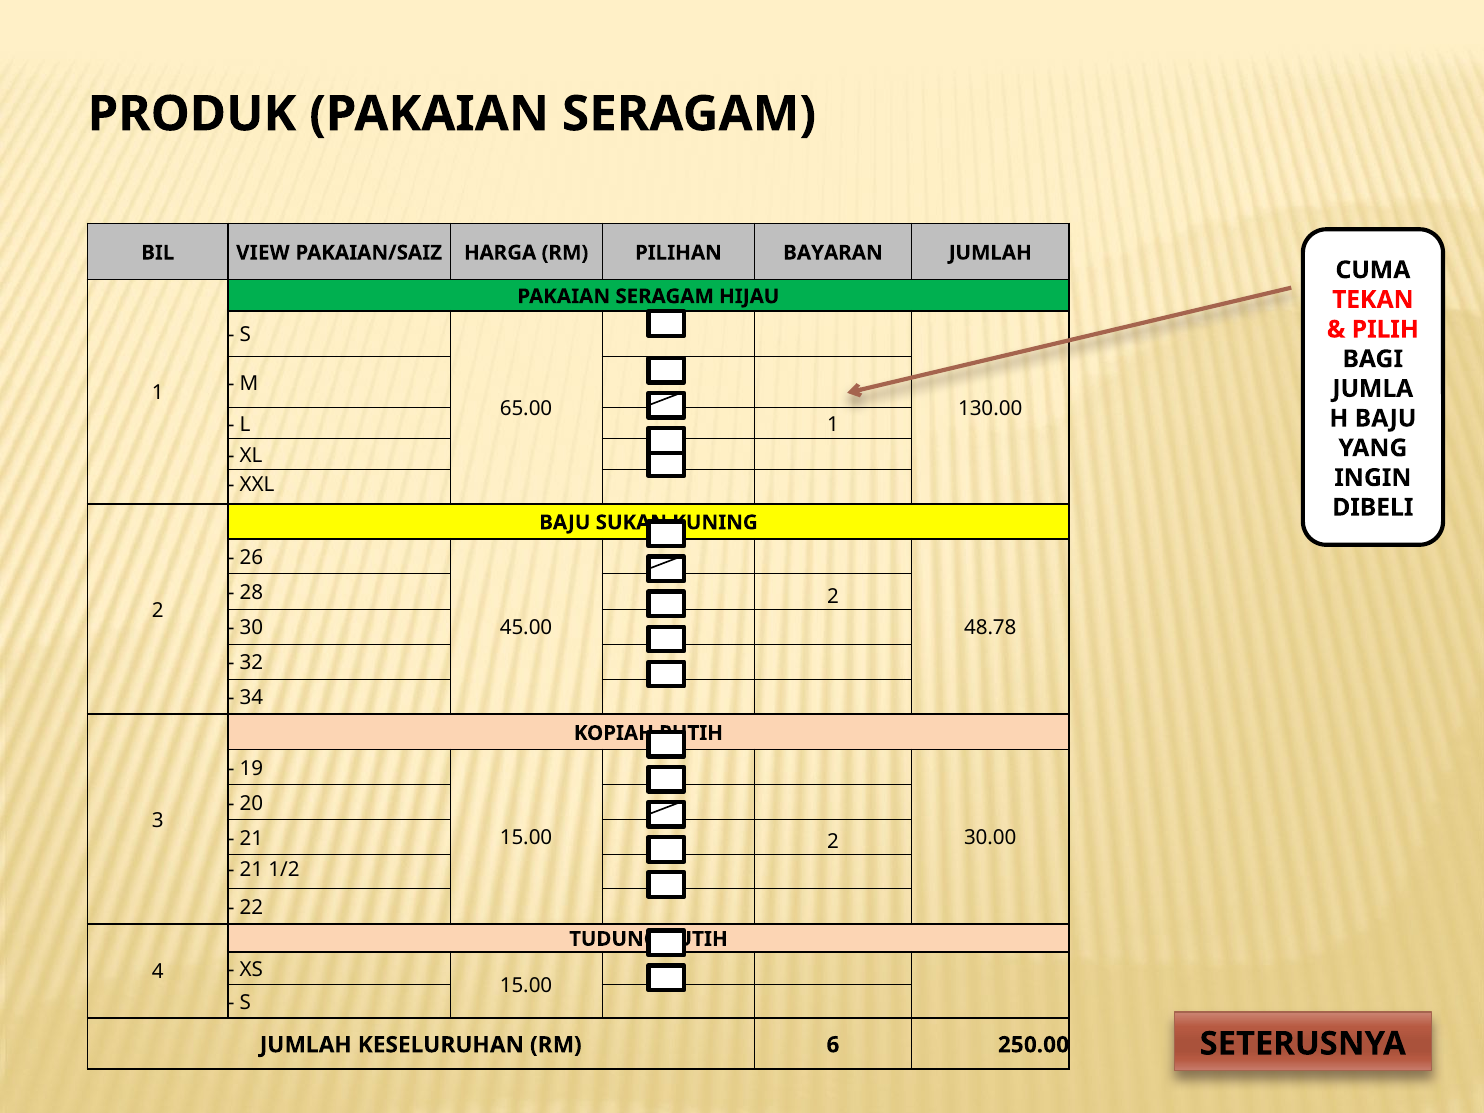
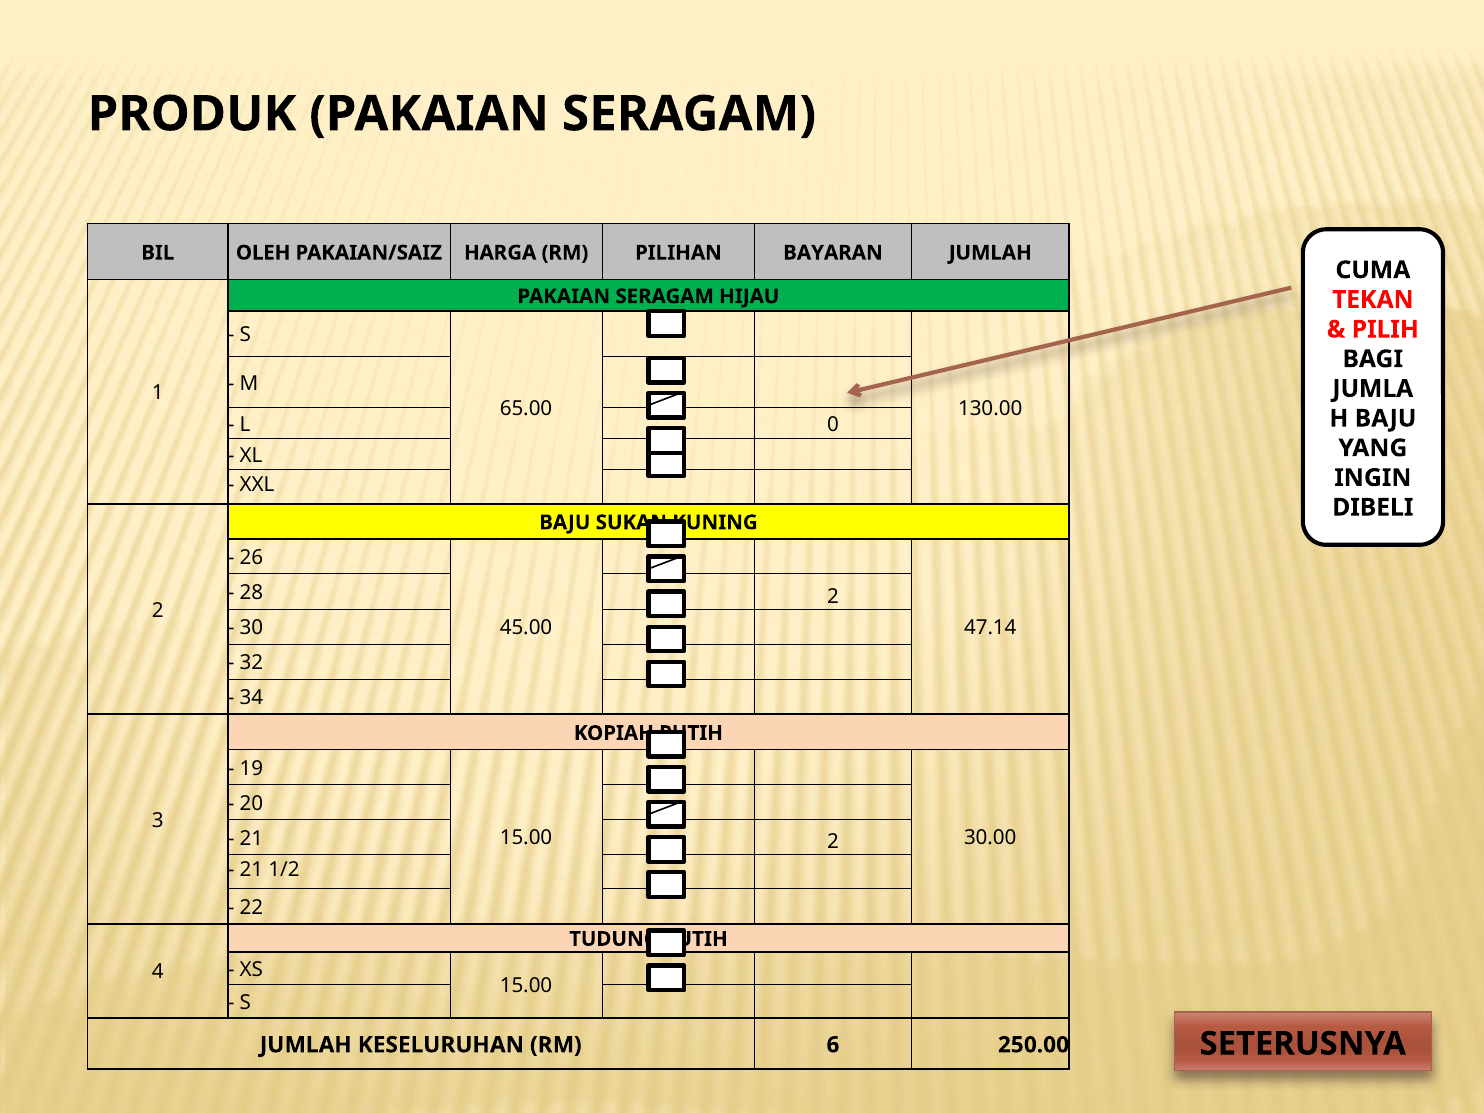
VIEW: VIEW -> OLEH (263, 253)
L 1: 1 -> 0 (833, 424)
48.78: 48.78 -> 47.14 (990, 628)
